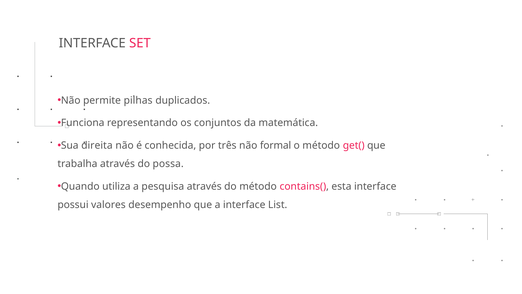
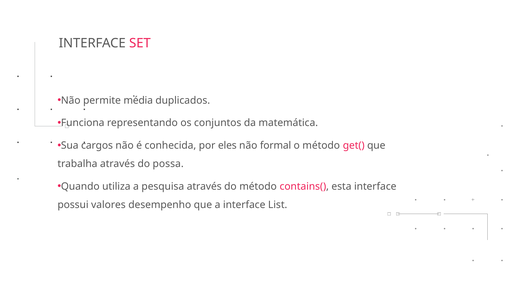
pilhas: pilhas -> média (138, 100)
direita: direita -> cargos (97, 146)
três: três -> eles (227, 146)
